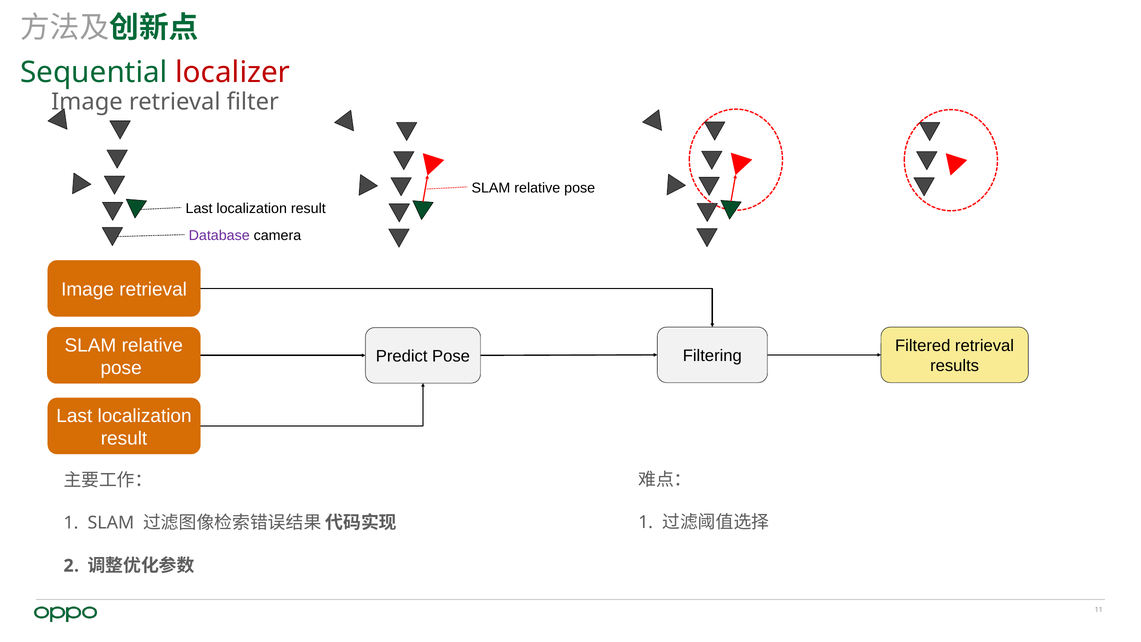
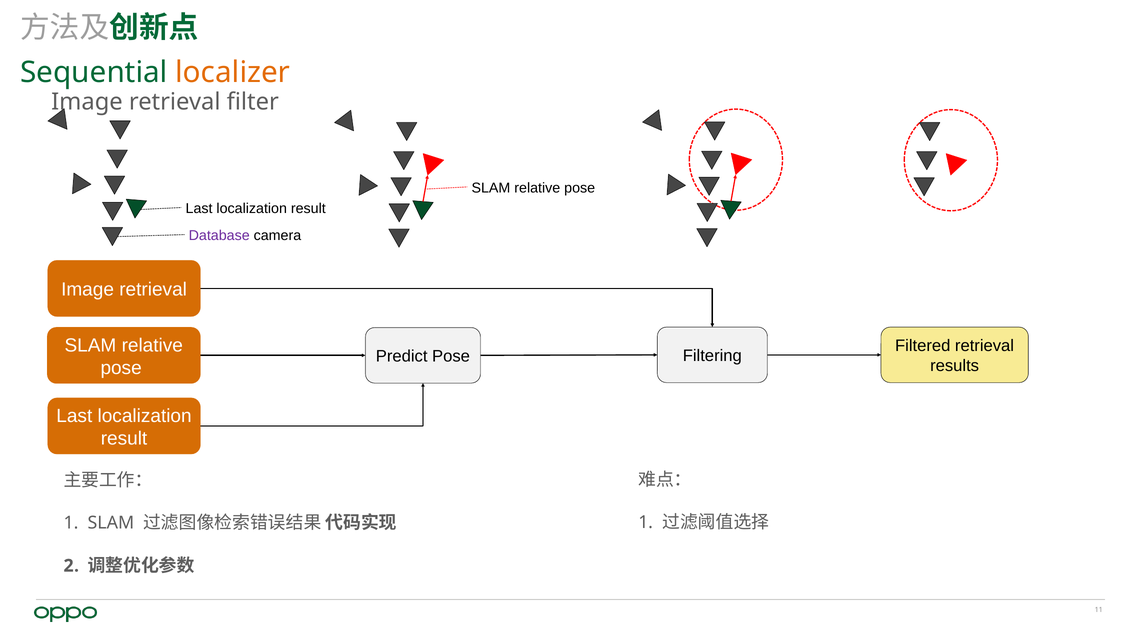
localizer colour: red -> orange (233, 72)
